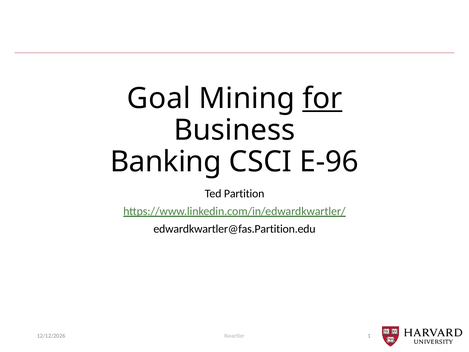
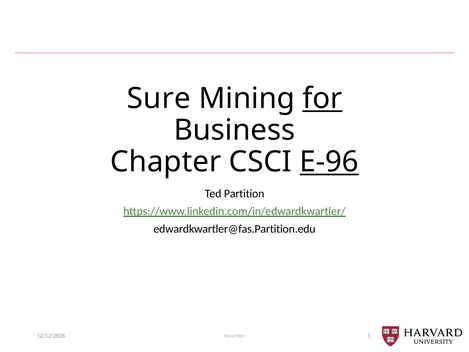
Goal: Goal -> Sure (159, 98)
Banking: Banking -> Chapter (166, 162)
E-96 underline: none -> present (329, 162)
